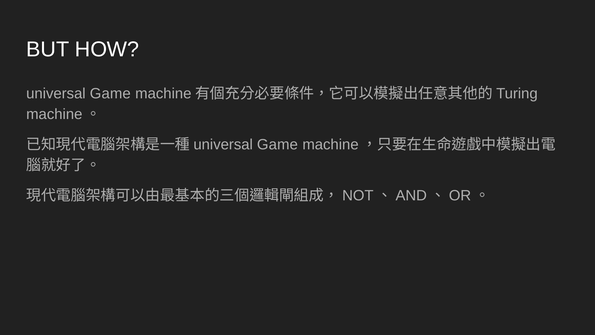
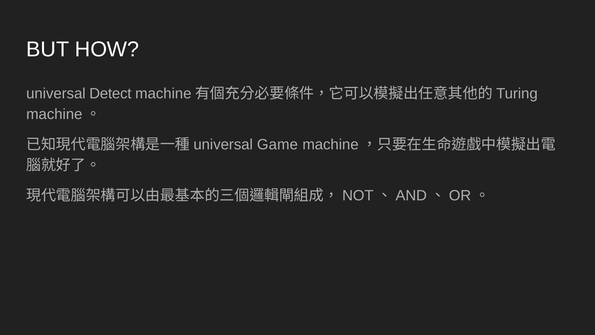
universal Game: Game -> Detect (110, 94)
